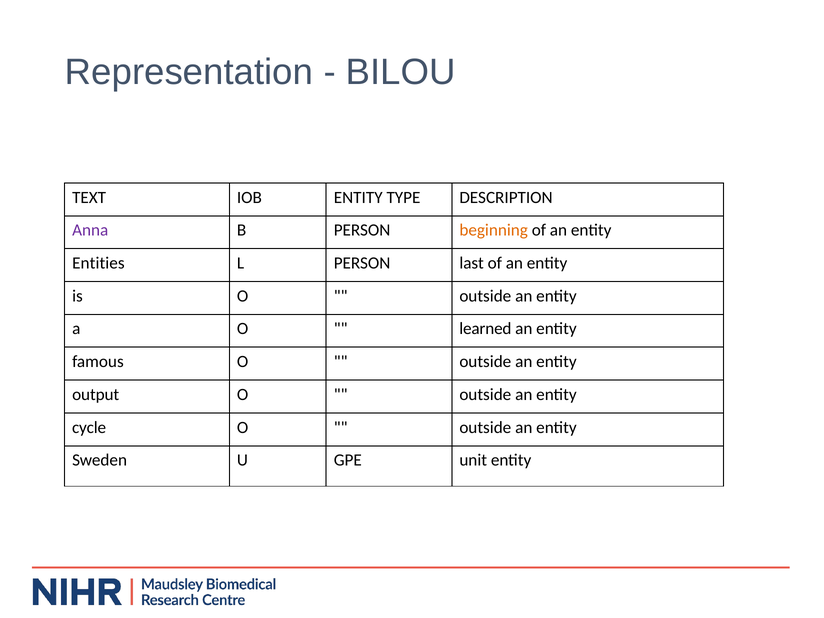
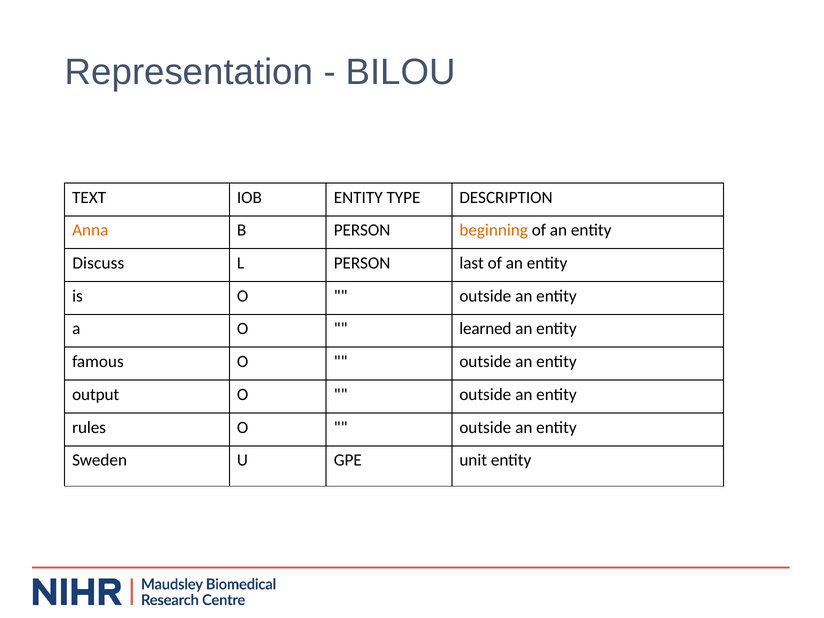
Anna colour: purple -> orange (90, 230)
Entities: Entities -> Discuss (98, 263)
cycle: cycle -> rules (89, 427)
